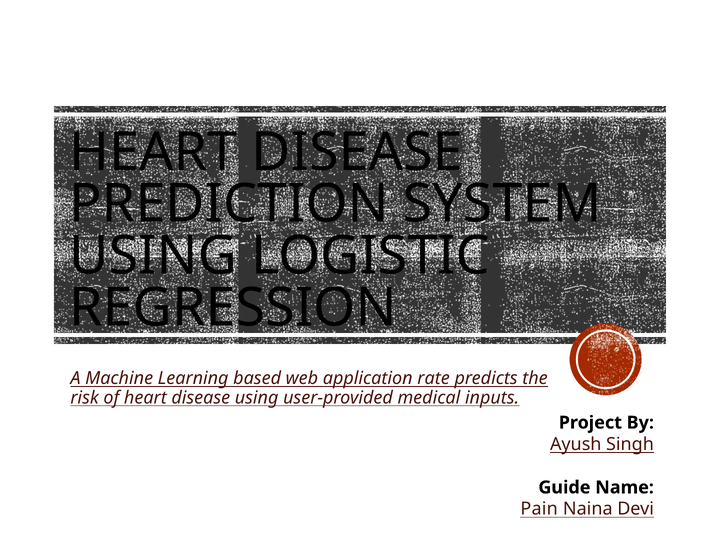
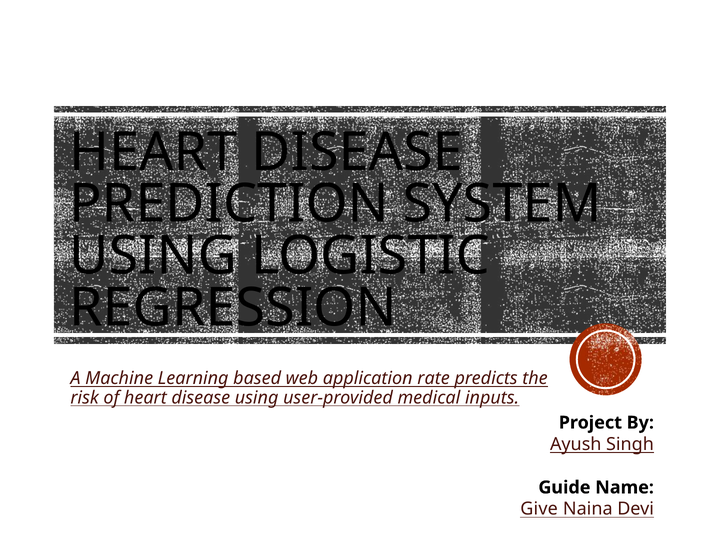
Pain: Pain -> Give (539, 509)
